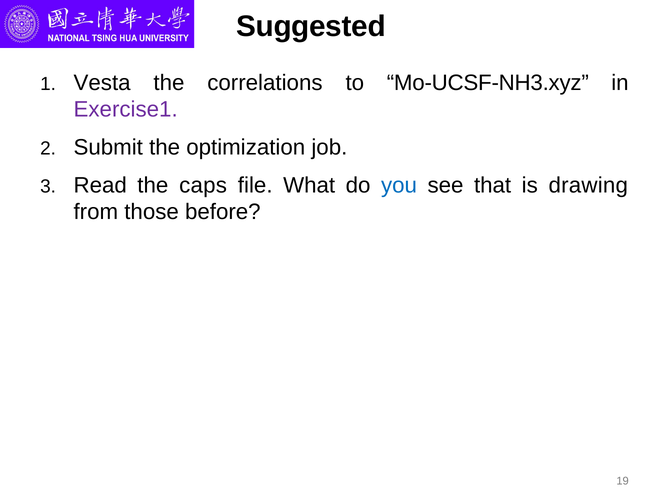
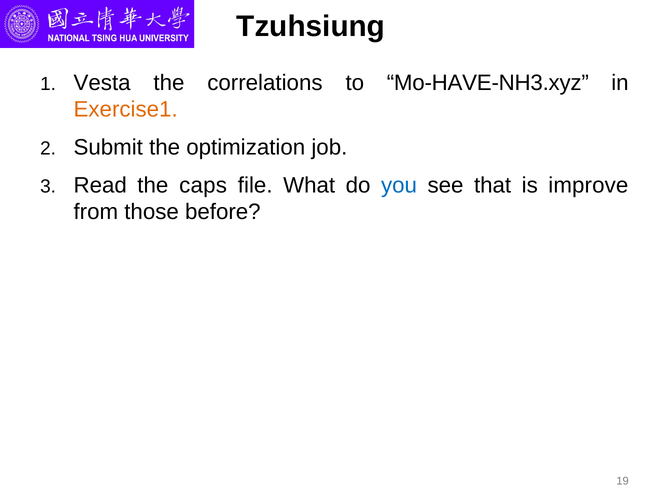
Suggested: Suggested -> Tzuhsiung (311, 27)
Mo-UCSF-NH3.xyz: Mo-UCSF-NH3.xyz -> Mo-HAVE-NH3.xyz (488, 83)
Exercise1 colour: purple -> orange (126, 109)
drawing: drawing -> improve (588, 185)
